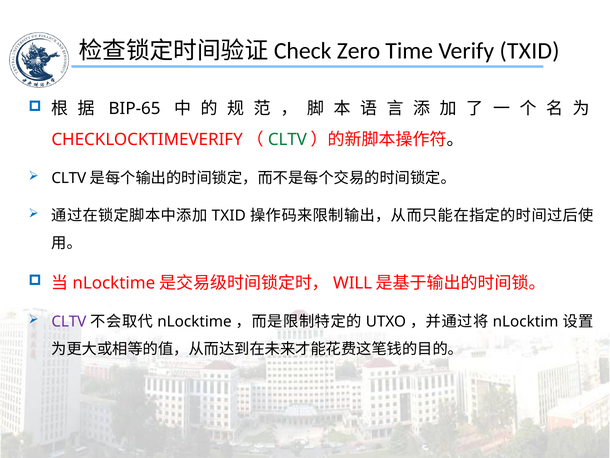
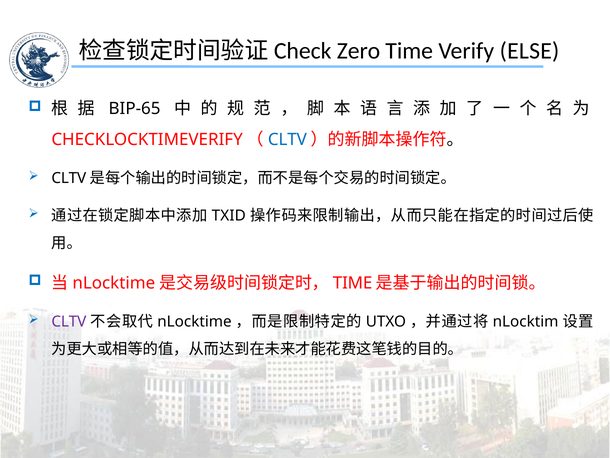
Verify TXID: TXID -> ELSE (530, 51)
CLTV colour: green -> blue (287, 139)
WILL: WILL -> TIME (353, 283)
